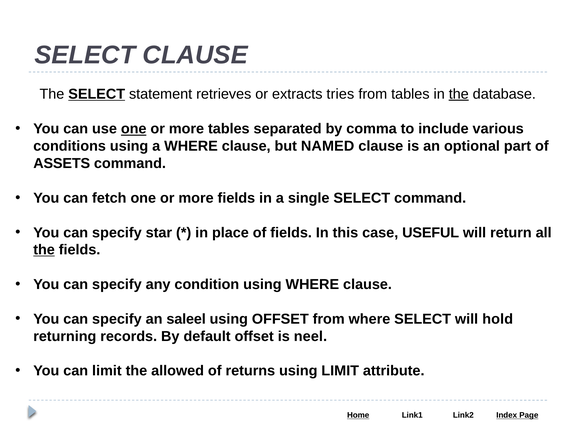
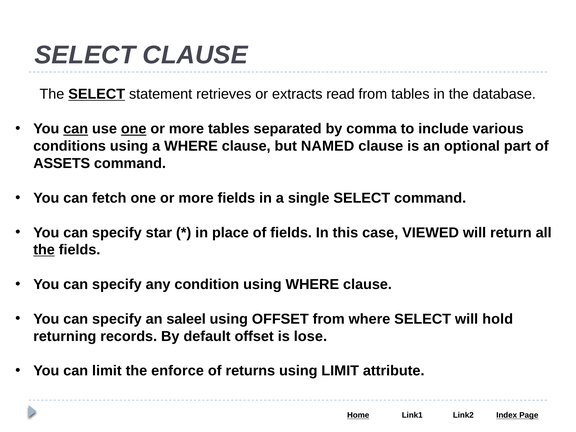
tries: tries -> read (341, 94)
the underline: present -> none (459, 94)
can underline: none -> present (76, 129)
USEFUL: USEFUL -> VIEWED (431, 233)
neel: neel -> lose (310, 336)
allowed: allowed -> enforce (178, 371)
